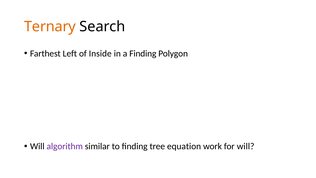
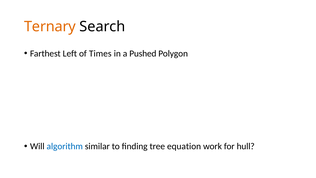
Inside: Inside -> Times (100, 53)
a Finding: Finding -> Pushed (143, 53)
algorithm colour: purple -> blue (65, 146)
for will: will -> hull (246, 146)
